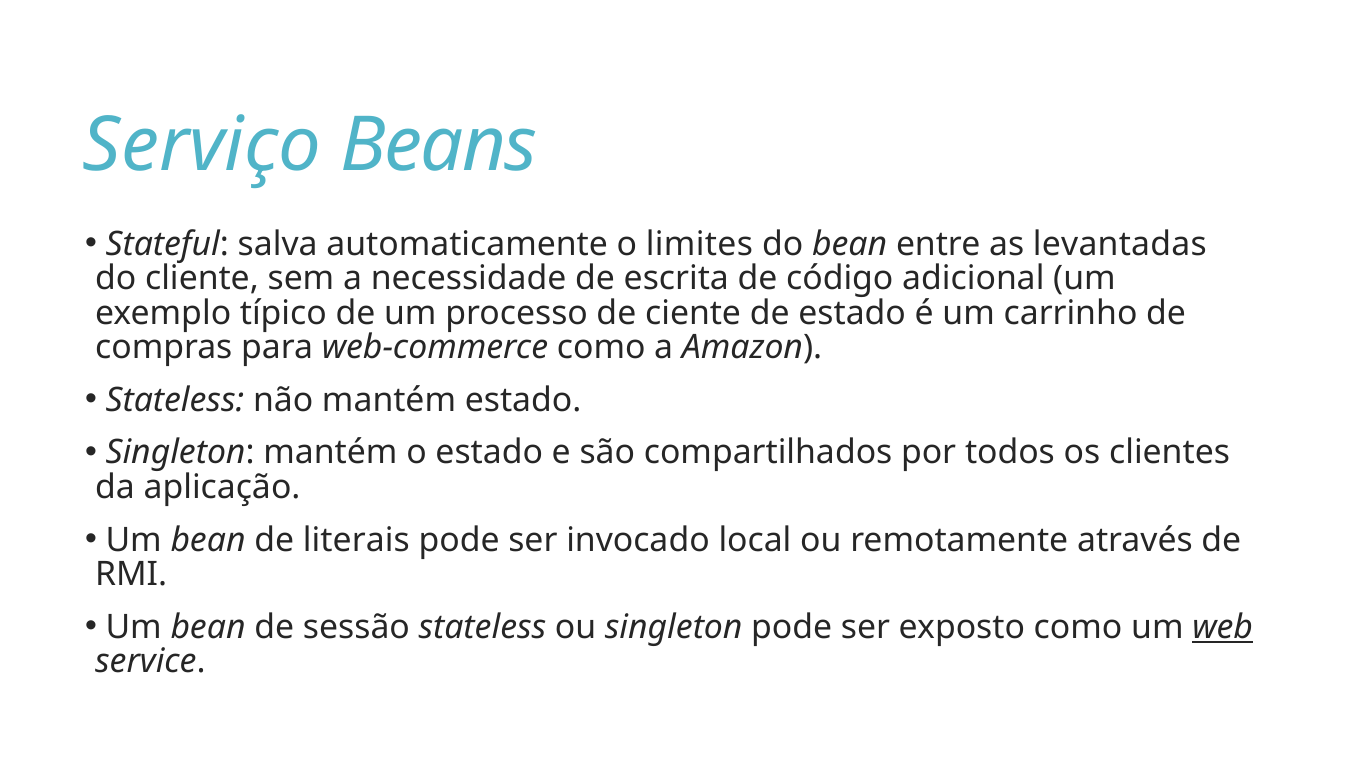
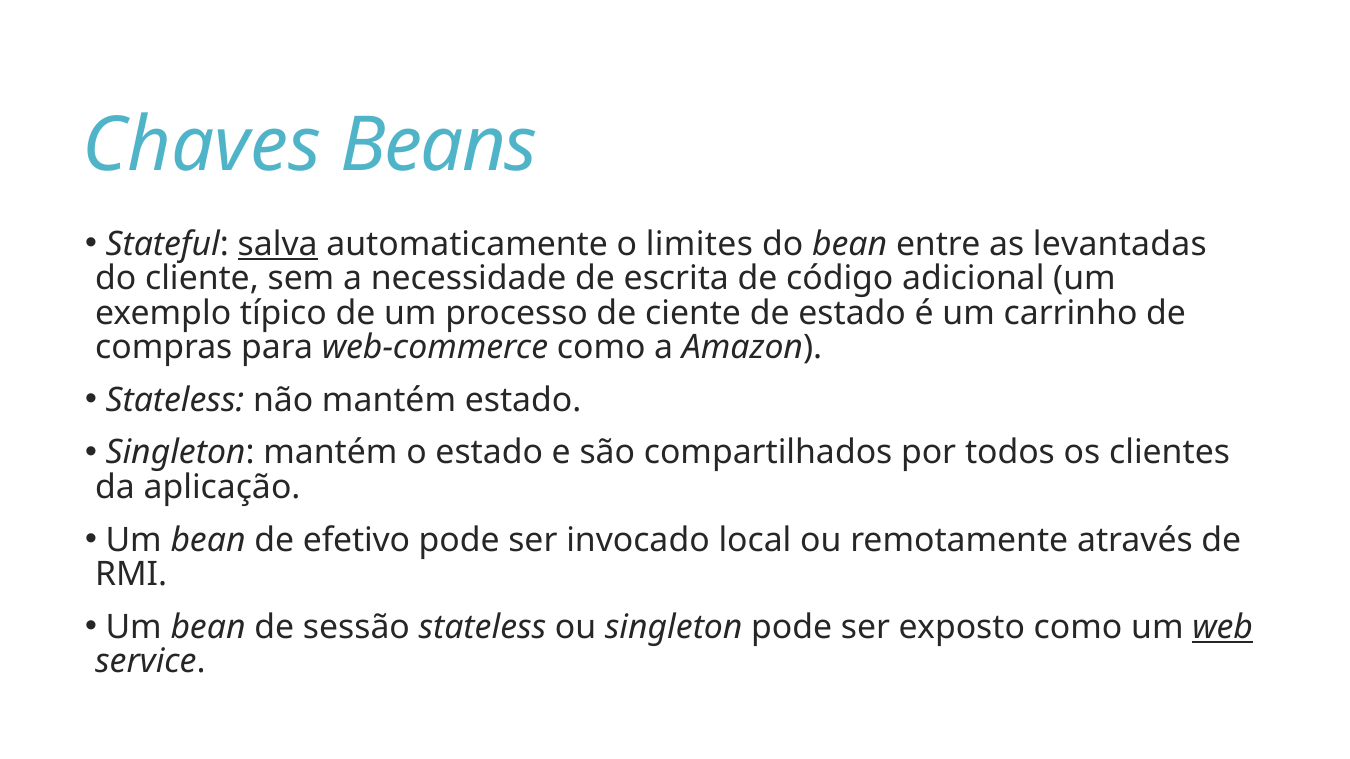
Serviço: Serviço -> Chaves (202, 145)
salva underline: none -> present (278, 244)
literais: literais -> efetivo (356, 540)
